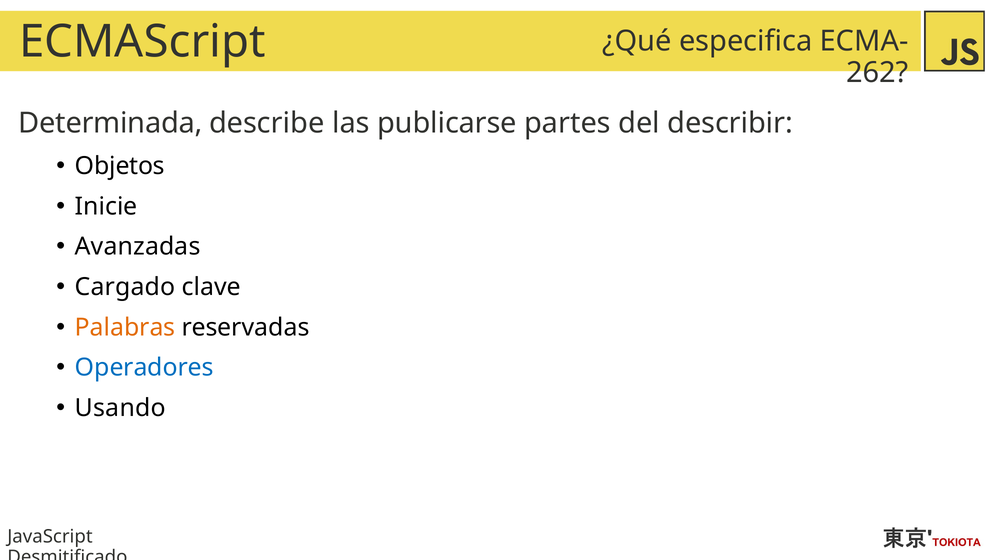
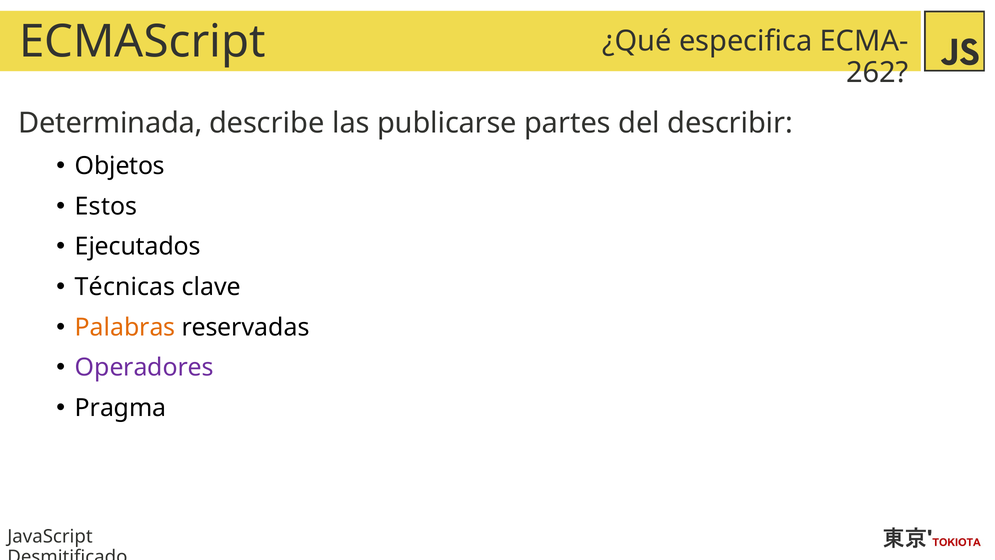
Inicie: Inicie -> Estos (106, 206)
Avanzadas: Avanzadas -> Ejecutados (138, 247)
Cargado: Cargado -> Técnicas (125, 287)
Operadores colour: blue -> purple (144, 367)
Usando: Usando -> Pragma (121, 408)
